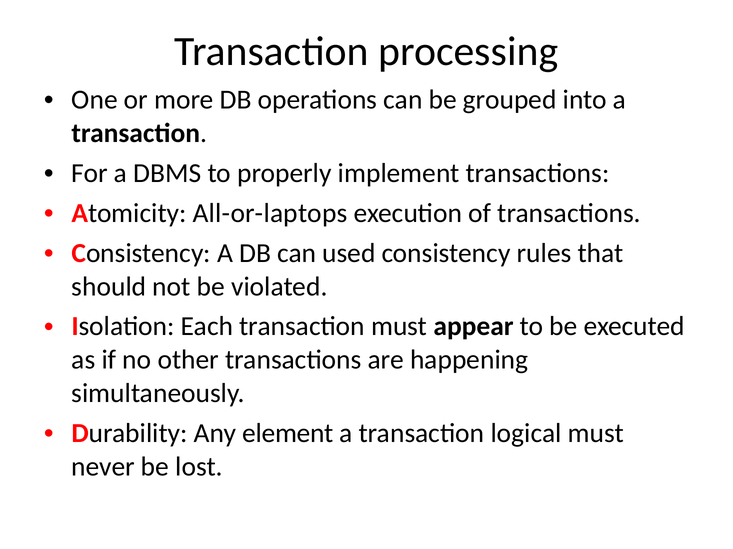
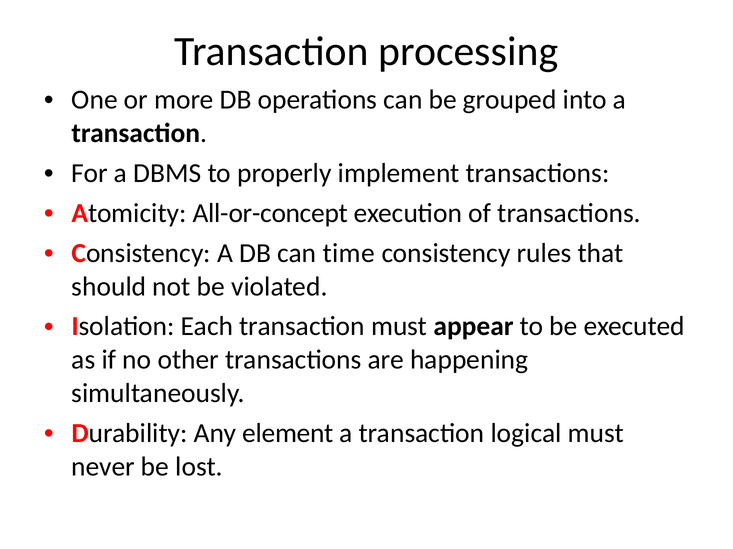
All-or-laptops: All-or-laptops -> All-or-concept (270, 213)
used: used -> time (349, 253)
